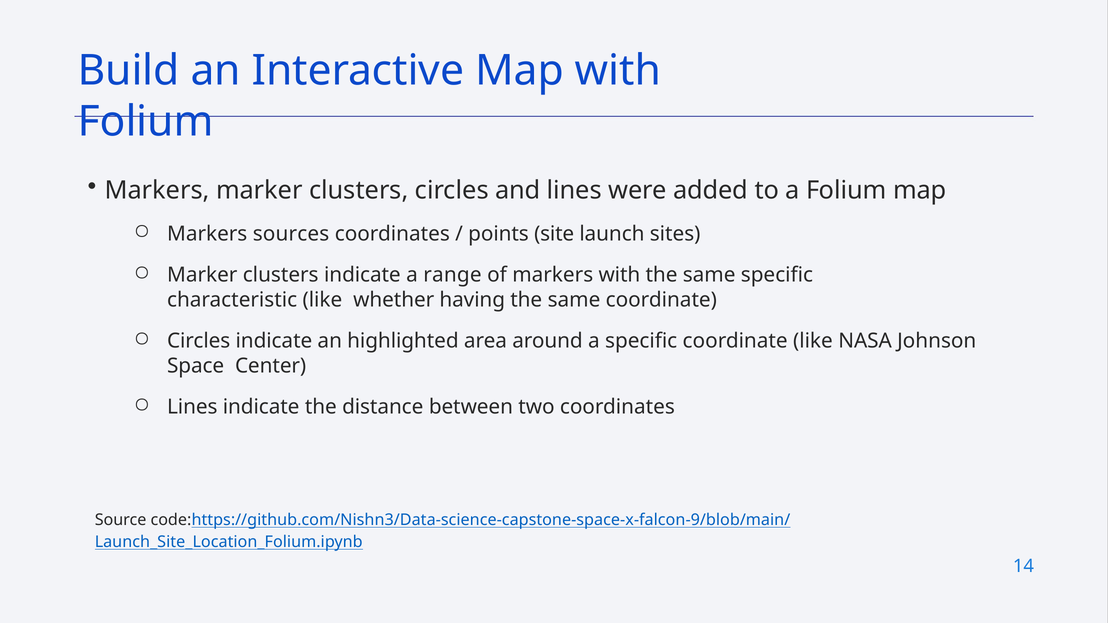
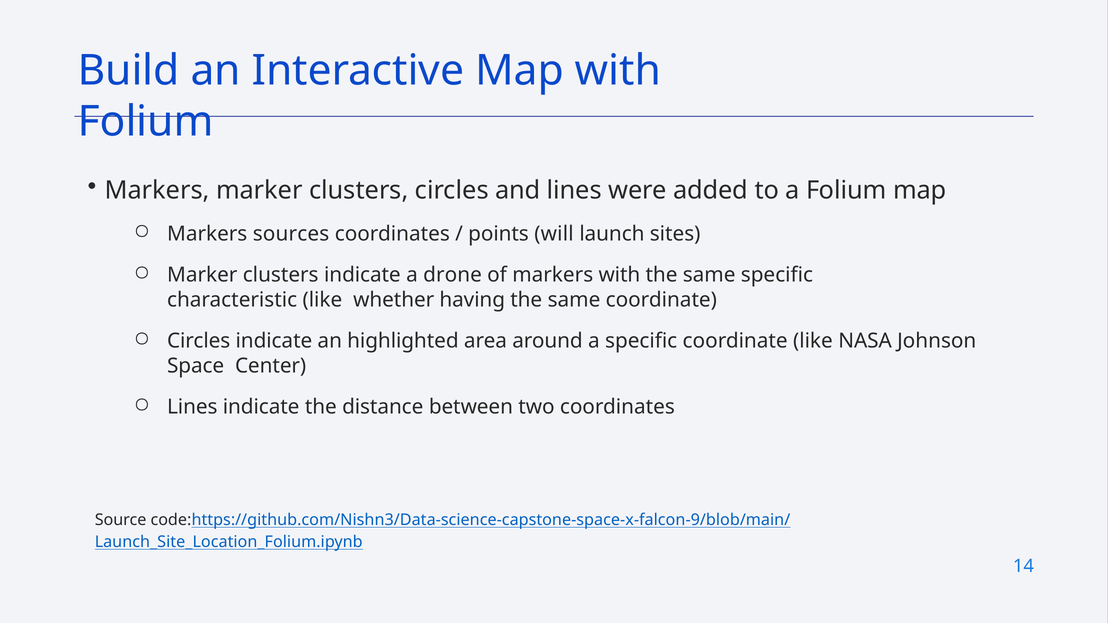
site: site -> will (554, 234)
range: range -> drone (453, 275)
